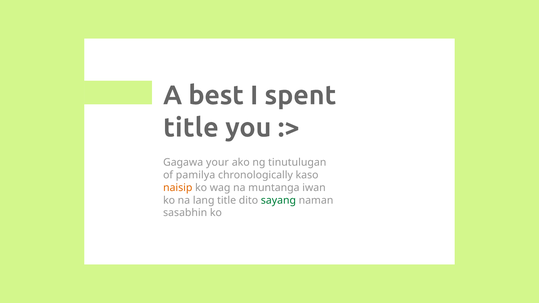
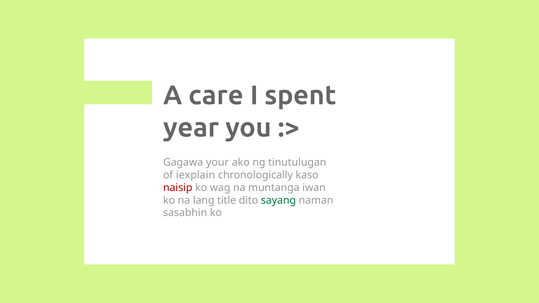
best: best -> care (216, 95)
title: title -> year (191, 128)
pamilya: pamilya -> iexplain (196, 175)
naisip colour: orange -> red (178, 188)
